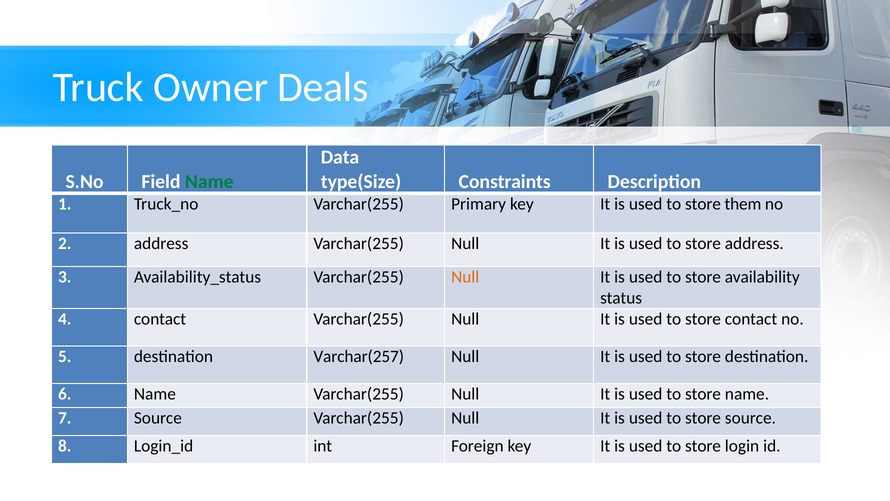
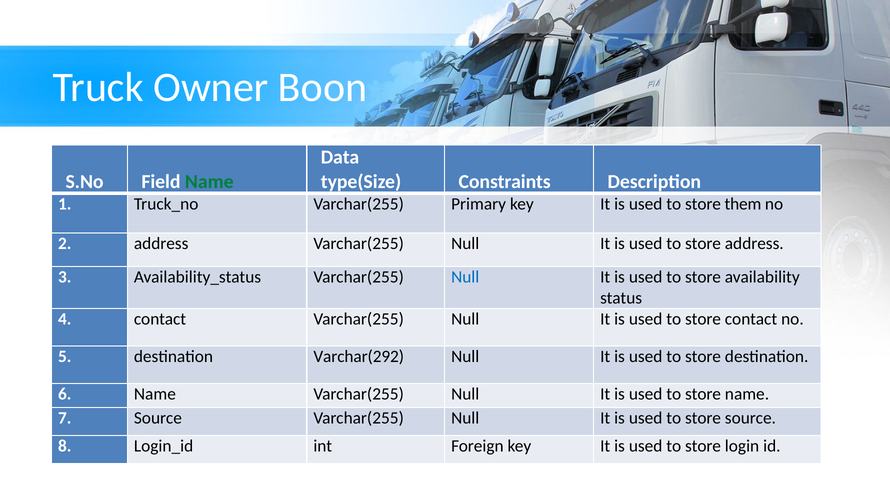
Deals: Deals -> Boon (323, 88)
Null colour: orange -> blue (465, 277)
Varchar(257: Varchar(257 -> Varchar(292 (359, 356)
